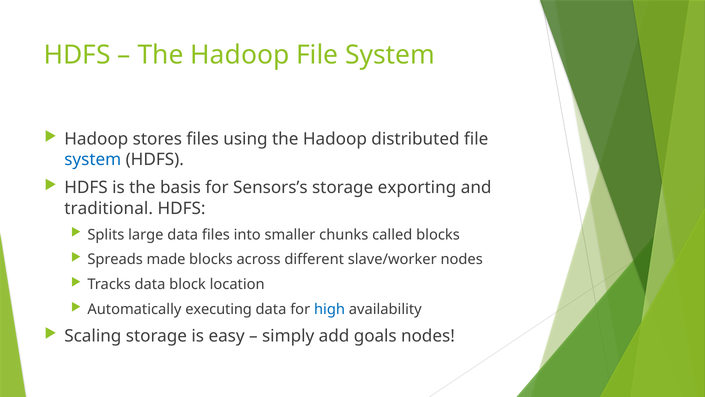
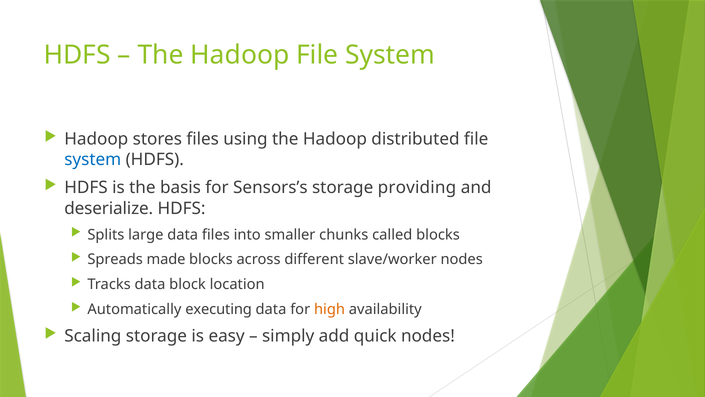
exporting: exporting -> providing (417, 188)
traditional: traditional -> deserialize (109, 208)
high colour: blue -> orange (330, 309)
goals: goals -> quick (375, 336)
